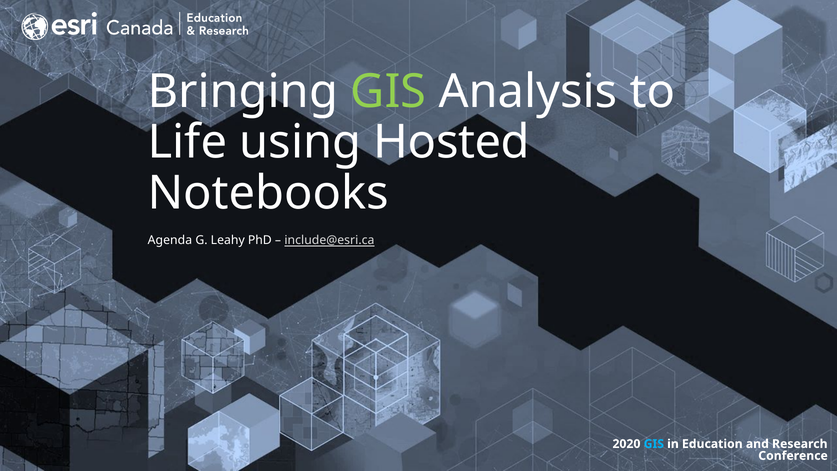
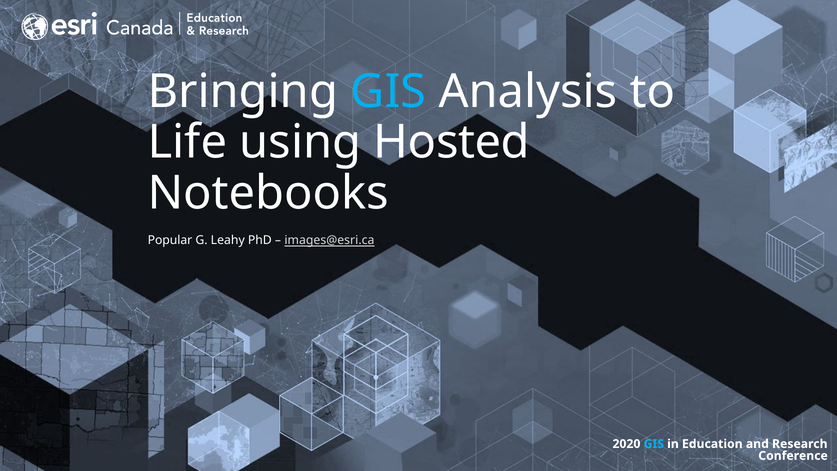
GIS colour: light green -> light blue (388, 92)
Agenda: Agenda -> Popular (170, 240)
include@esri.ca: include@esri.ca -> images@esri.ca (329, 240)
